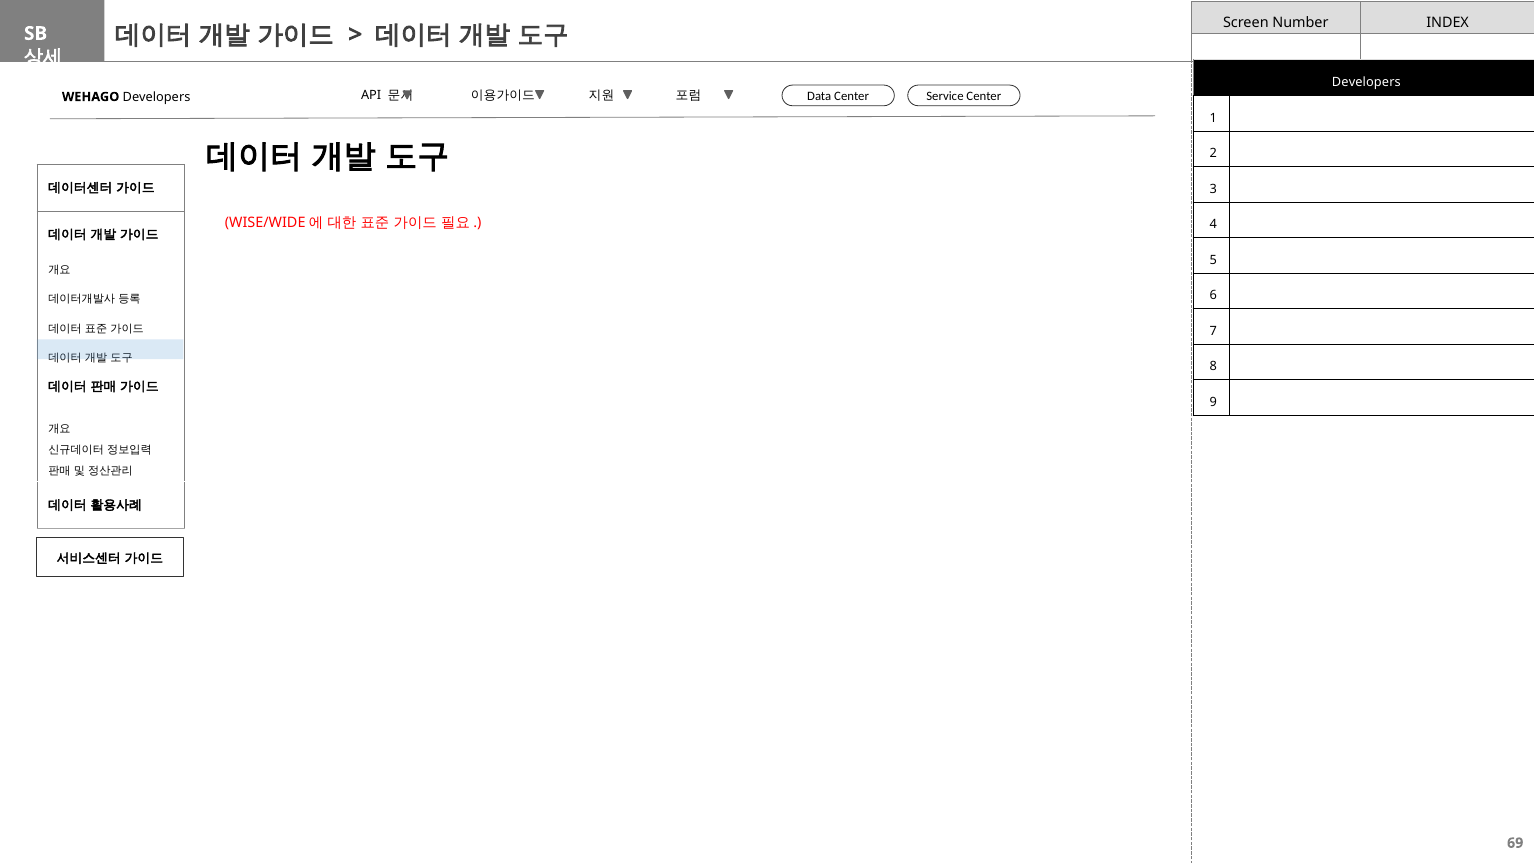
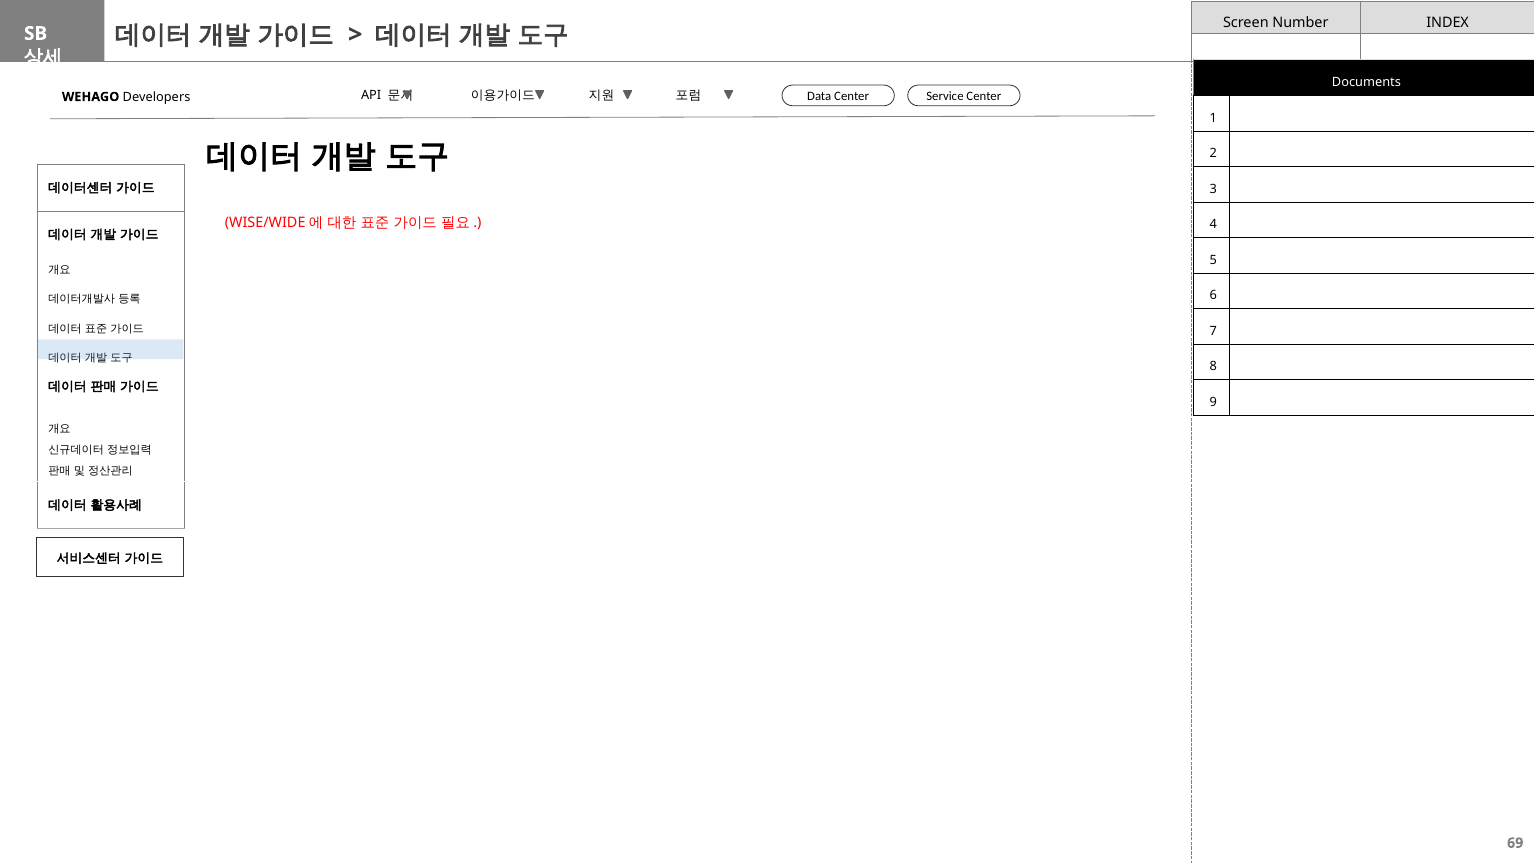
Developers: Developers -> Documents (1366, 83)
